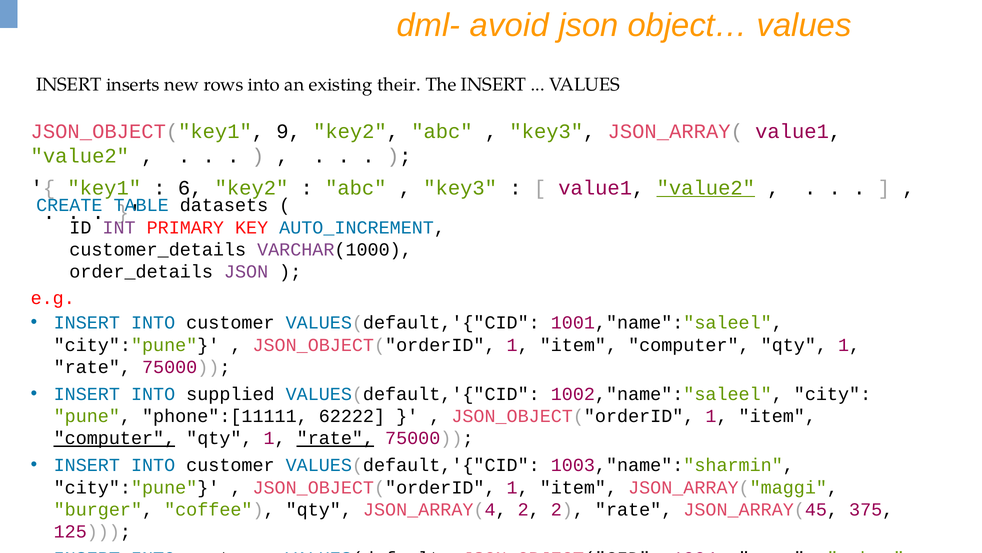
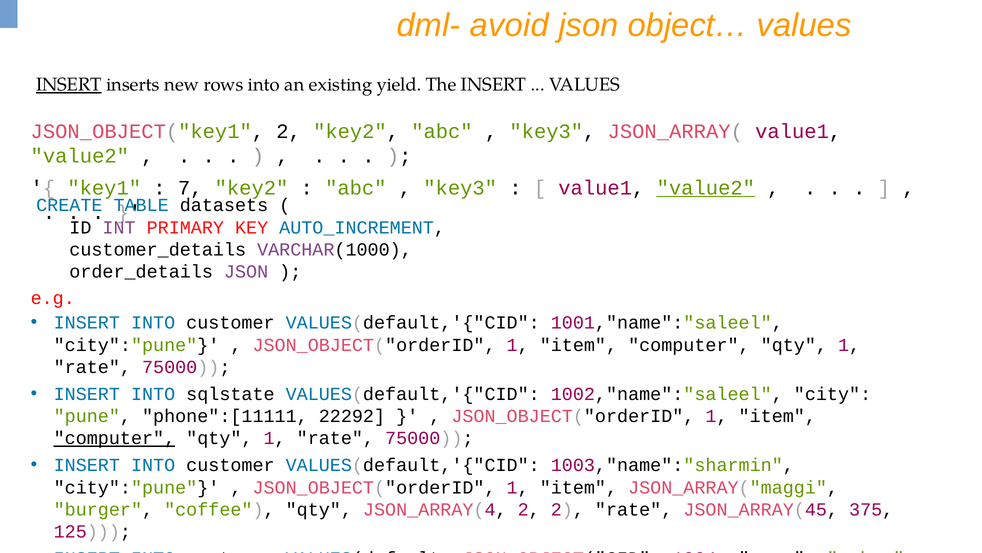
INSERT underline: none -> present (69, 85)
their: their -> yield (399, 85)
JSON_OBJECT("key1 9: 9 -> 2 (289, 131)
6: 6 -> 7 (190, 188)
supplied: supplied -> sqlstate (230, 394)
62222: 62222 -> 22292 (352, 416)
rate underline: present -> none (335, 438)
